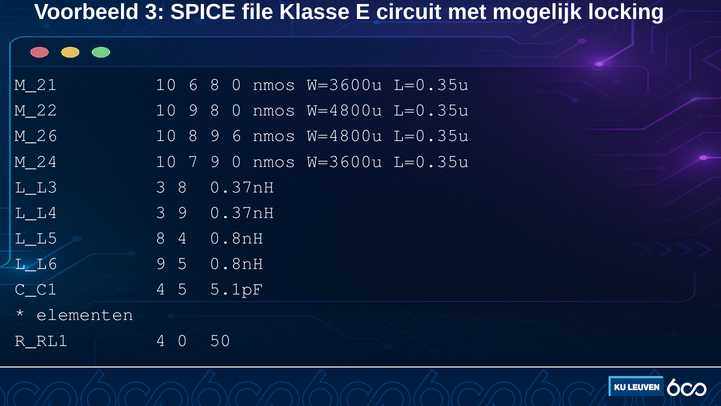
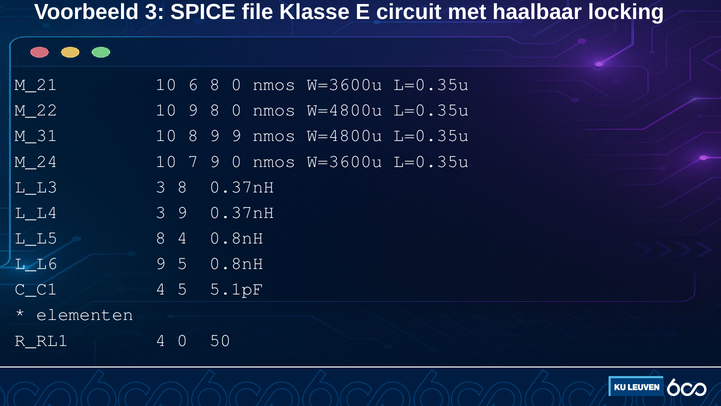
mogelijk: mogelijk -> haalbaar (537, 12)
M_26: M_26 -> M_31 (36, 135)
9 6: 6 -> 9 (236, 135)
